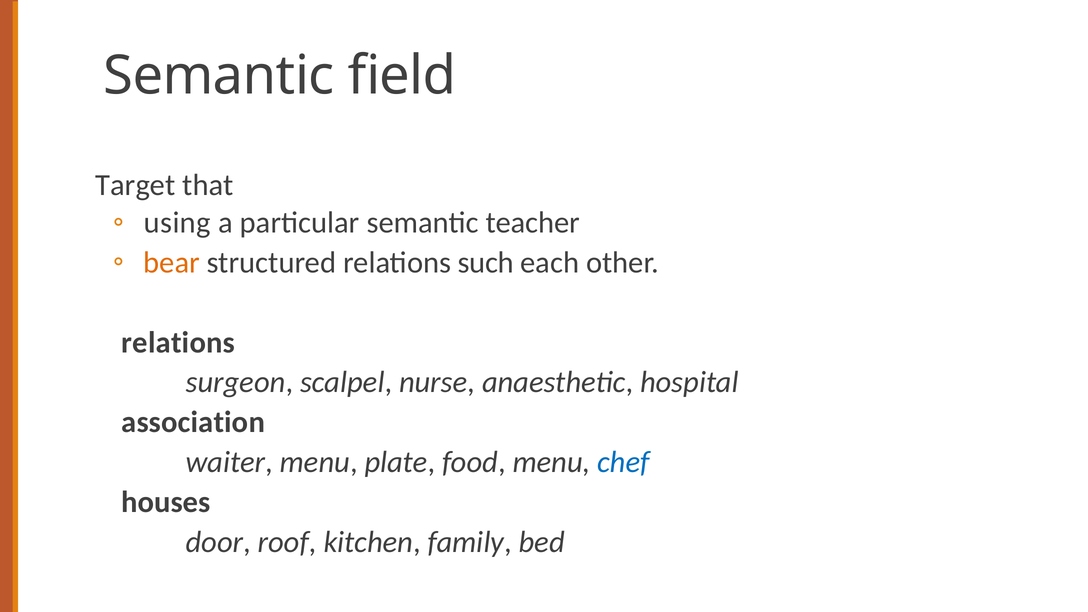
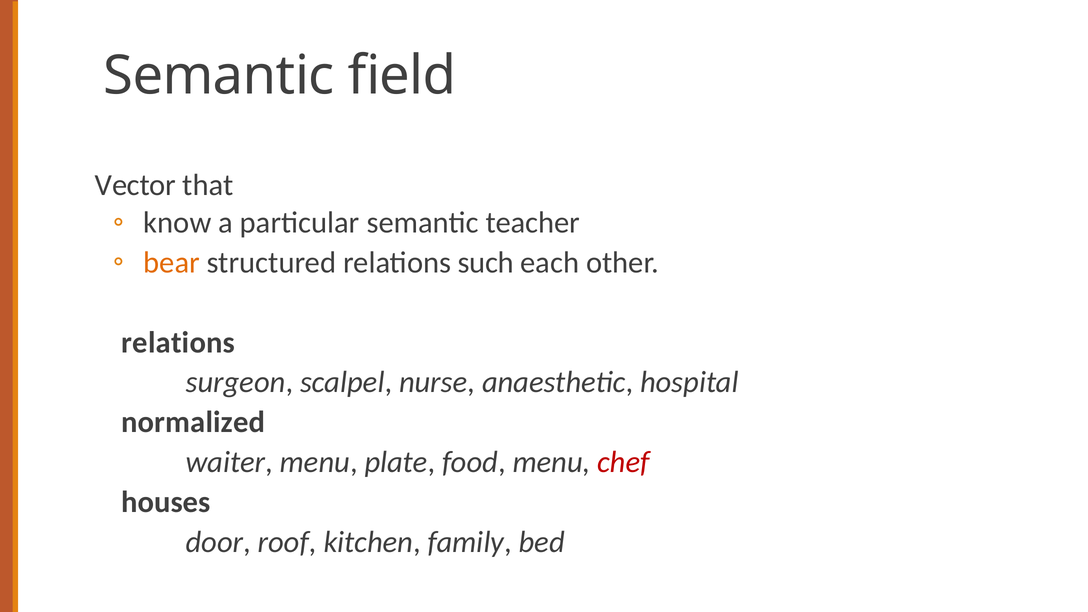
Target: Target -> Vector (135, 185)
using: using -> know (177, 223)
association: association -> normalized (193, 422)
chef colour: blue -> red (623, 462)
